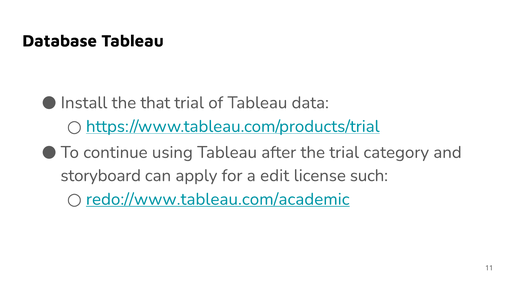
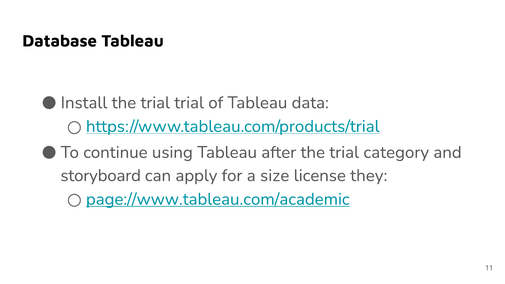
Install the that: that -> trial (155, 103)
edit: edit -> size (275, 176)
such: such -> they (369, 176)
redo://www.tableau.com/academic: redo://www.tableau.com/academic -> page://www.tableau.com/academic (218, 199)
